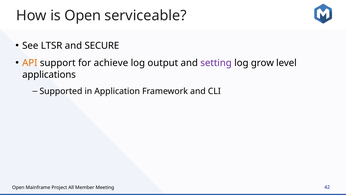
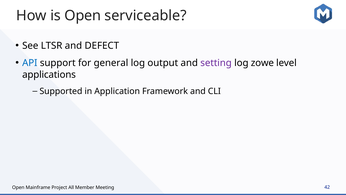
SECURE: SECURE -> DEFECT (102, 46)
API colour: orange -> blue (30, 63)
achieve: achieve -> general (111, 63)
grow: grow -> zowe (262, 63)
